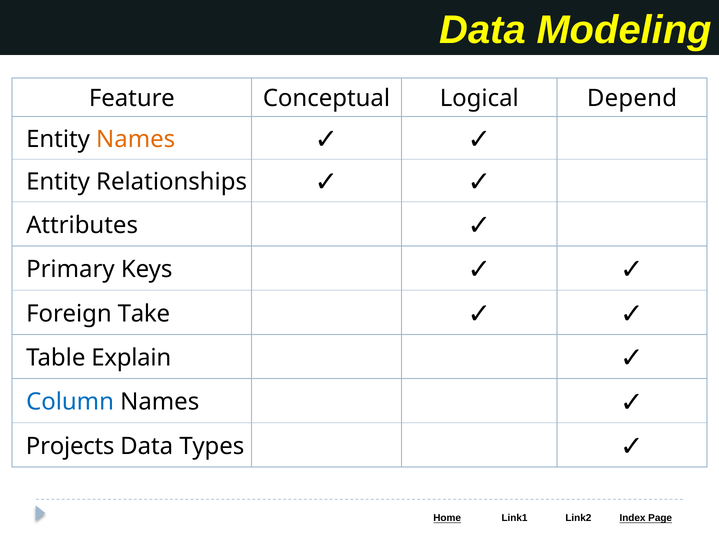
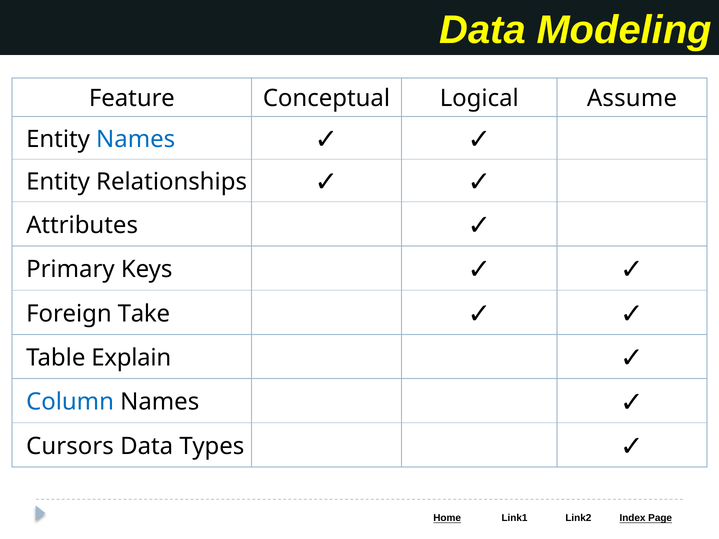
Depend: Depend -> Assume (632, 99)
Names colour: orange -> blue (136, 139)
Projects: Projects -> Cursors (70, 446)
